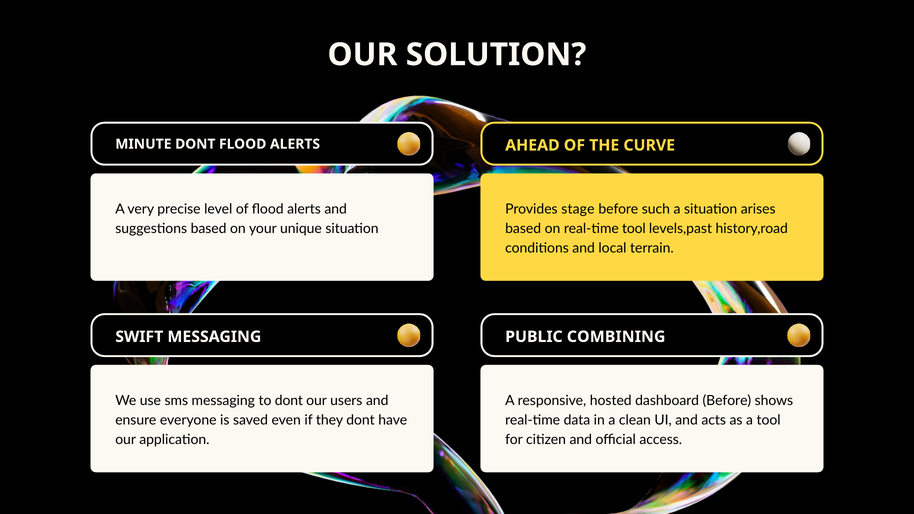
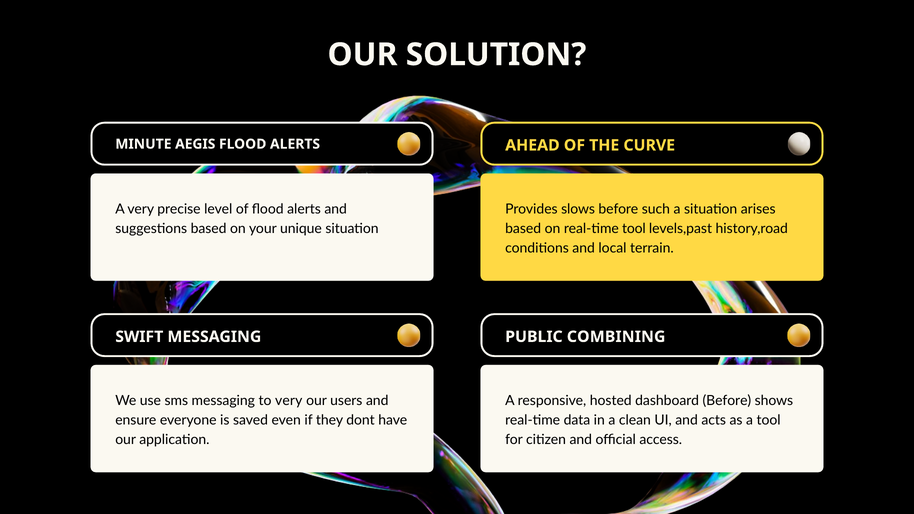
MINUTE DONT: DONT -> AEGIS (195, 144)
stage: stage -> slows (578, 209)
to dont: dont -> very (289, 401)
